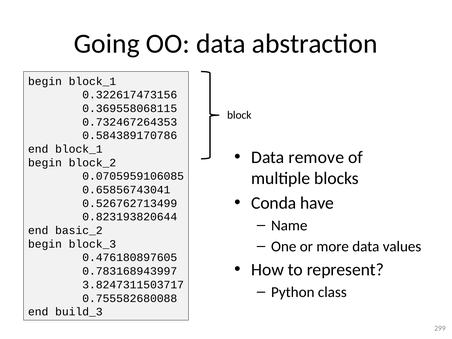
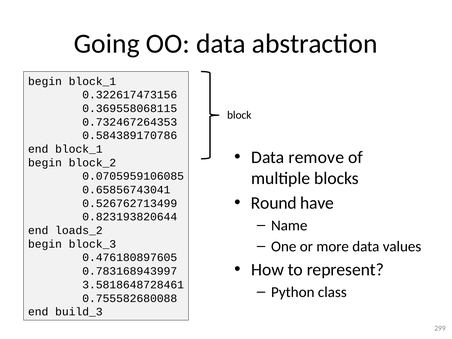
Conda: Conda -> Round (274, 203)
basic_2: basic_2 -> loads_2 (79, 230)
3.8247311503717: 3.8247311503717 -> 3.5818648728461 (133, 285)
